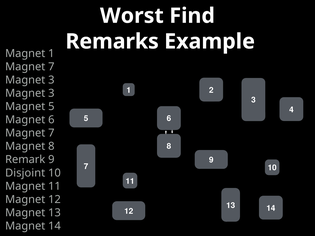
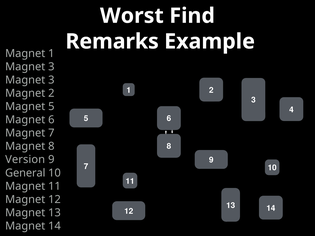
7: 7 -> 3 (51, 67)
3: 3 -> 2 (51, 93)
Remark: Remark -> Version (25, 160)
Disjoint: Disjoint -> General (25, 173)
